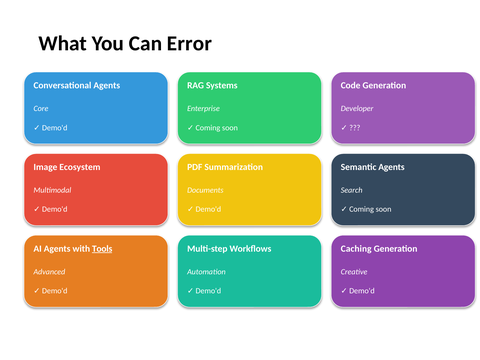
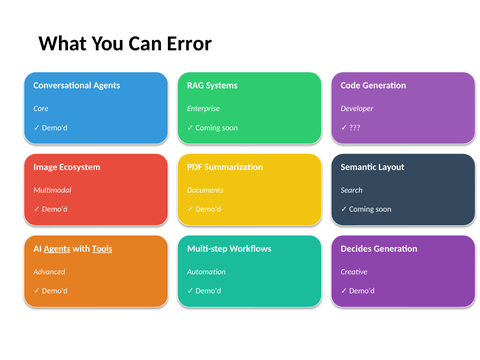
Semantic Agents: Agents -> Layout (391, 167)
Agents underline: none -> present (57, 249)
Caching: Caching -> Decides (356, 249)
